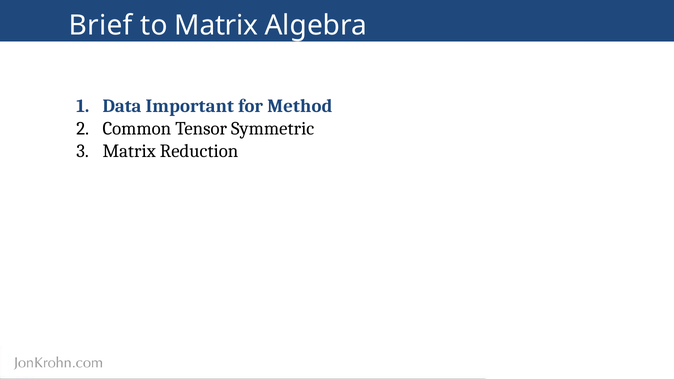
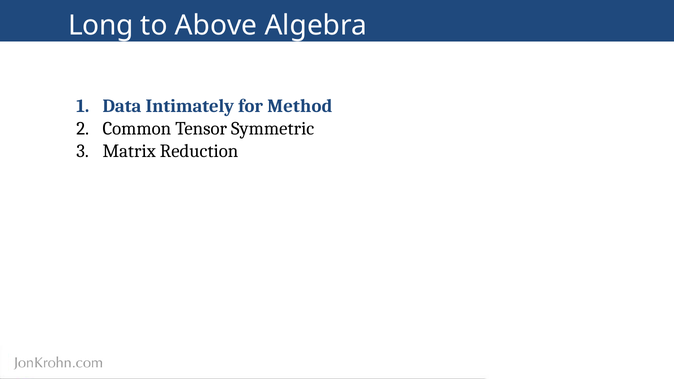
Brief: Brief -> Long (101, 26)
to Matrix: Matrix -> Above (216, 26)
Important: Important -> Intimately (190, 106)
